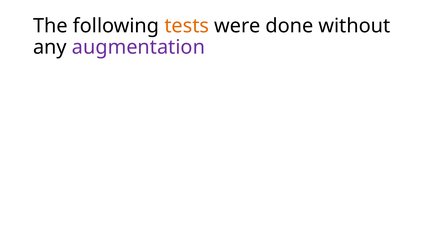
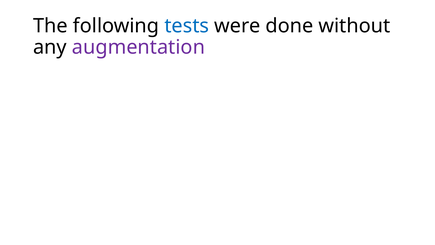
tests colour: orange -> blue (187, 26)
